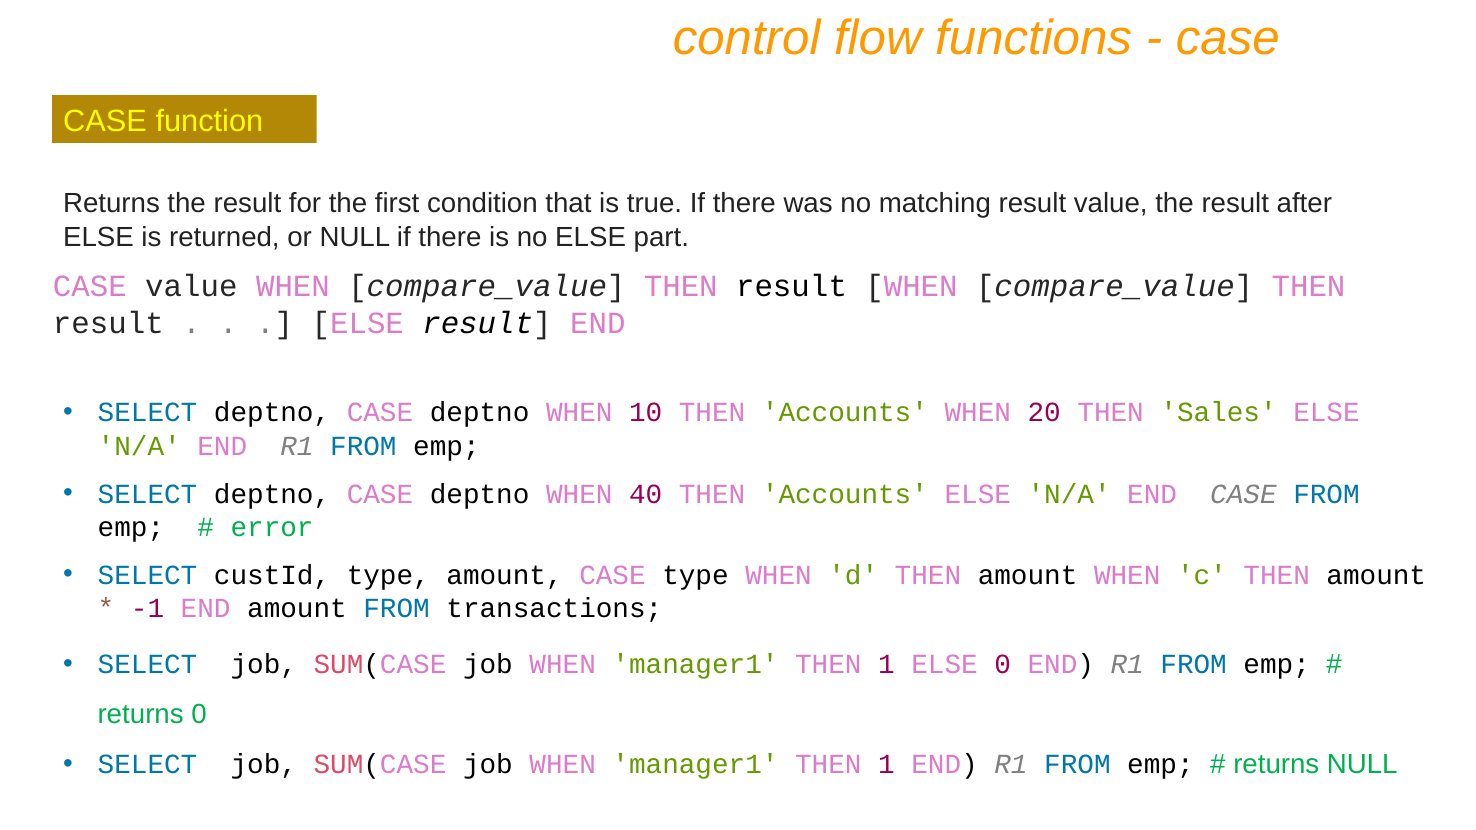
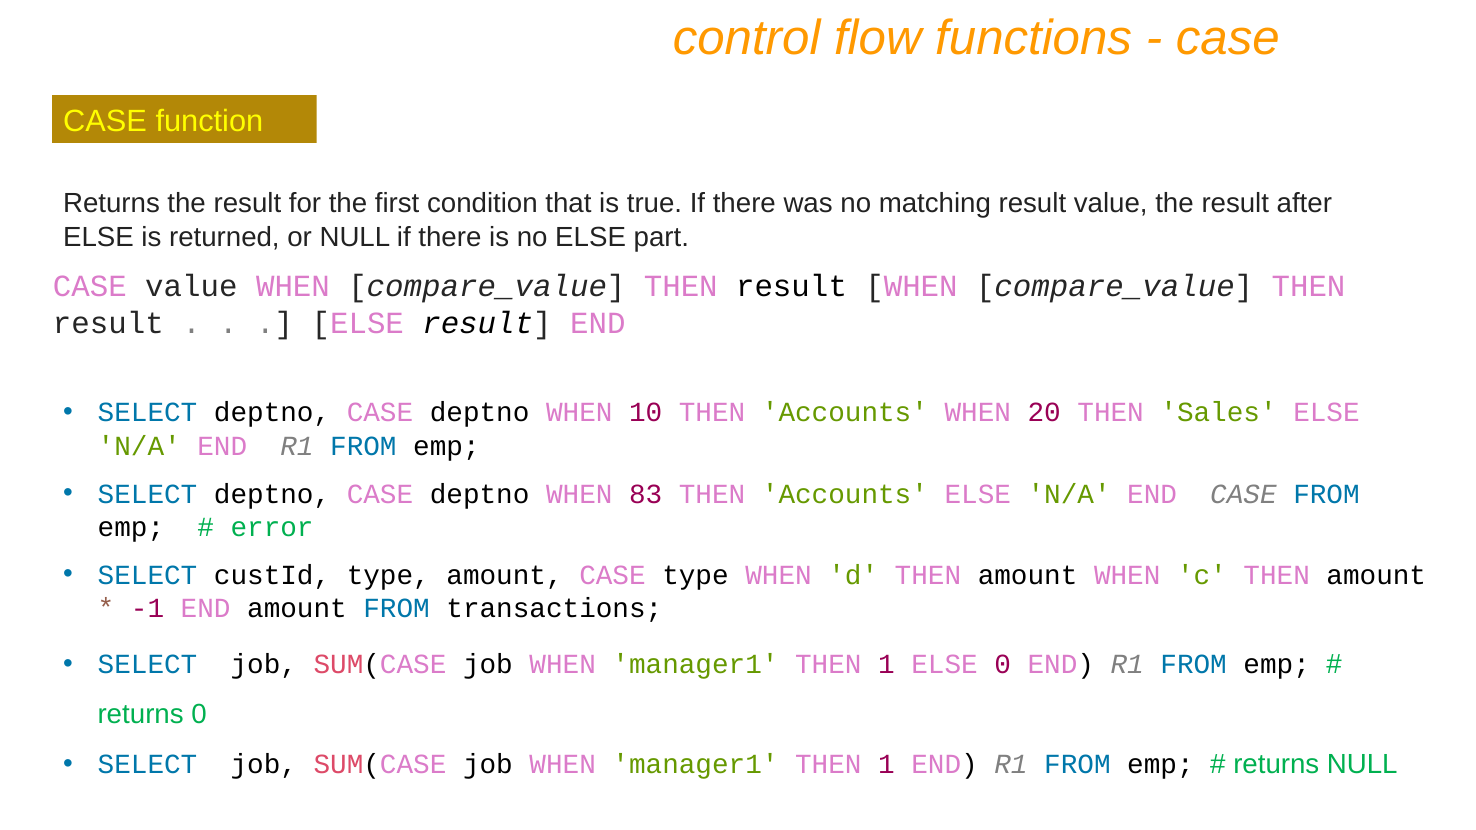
40: 40 -> 83 (646, 494)
